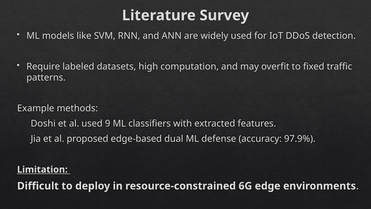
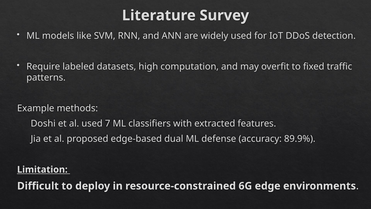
9: 9 -> 7 (108, 123)
97.9%: 97.9% -> 89.9% (300, 139)
